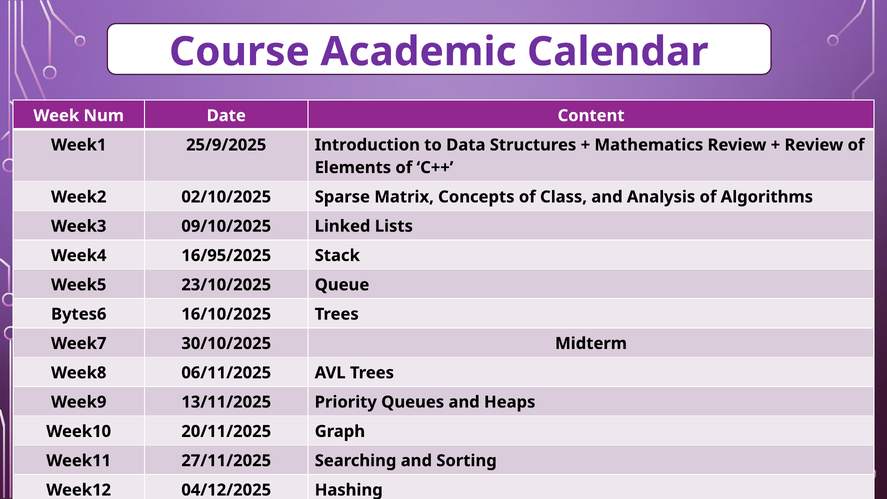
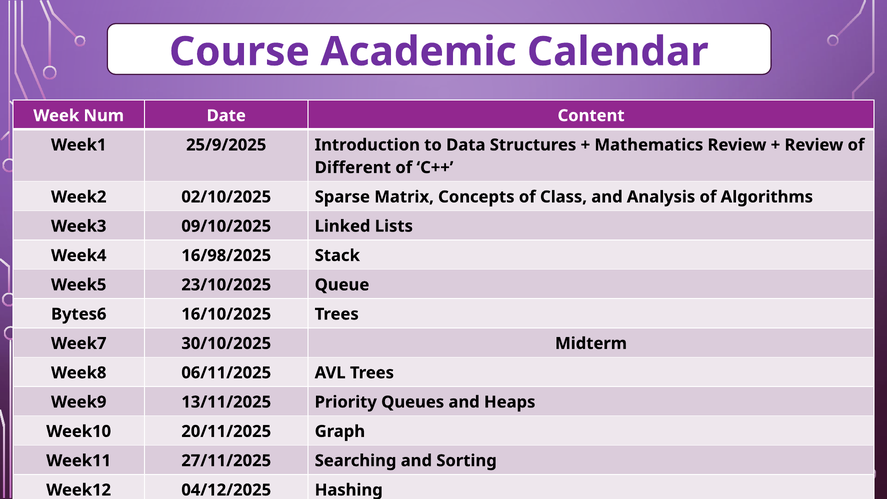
Elements: Elements -> Different (353, 168)
16/95/2025: 16/95/2025 -> 16/98/2025 (226, 256)
